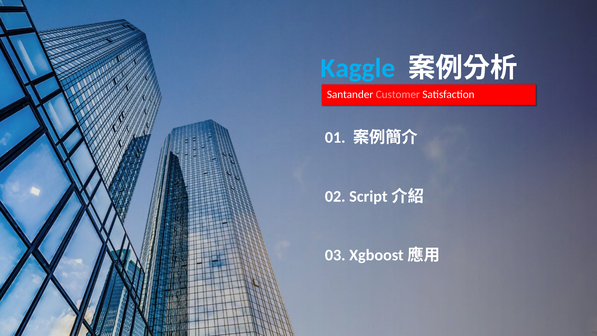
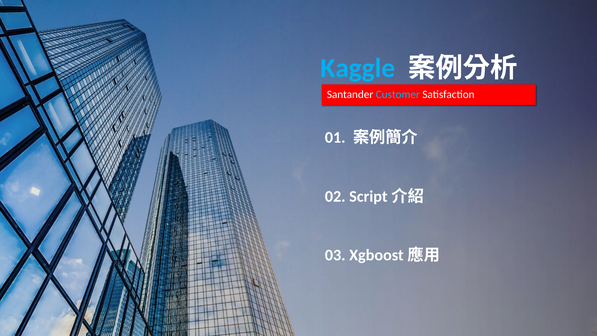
Customer colour: pink -> light blue (398, 94)
